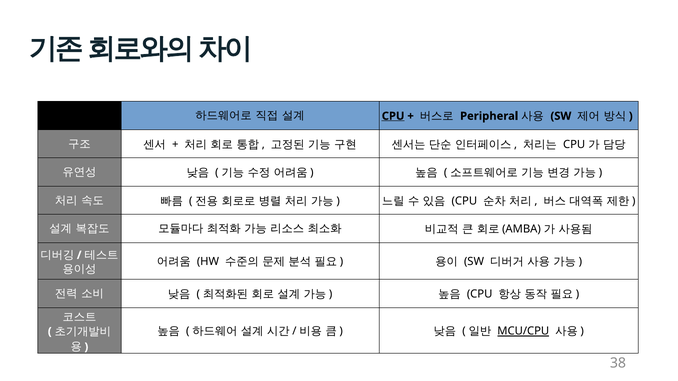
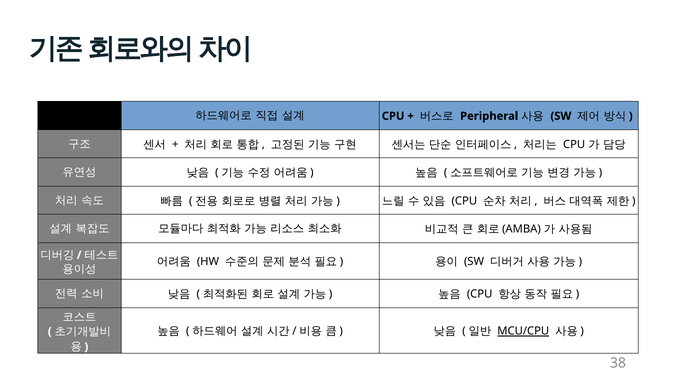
CPU underline: present -> none (393, 116)
